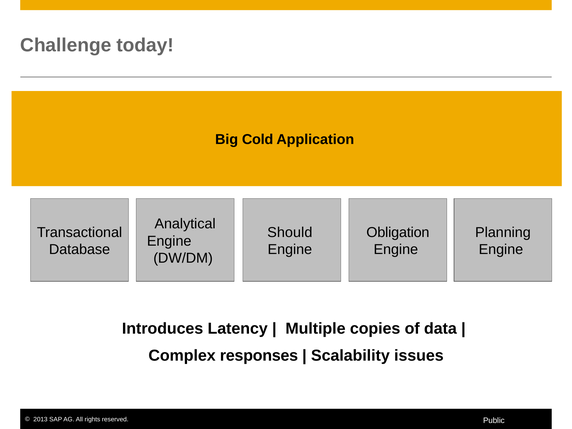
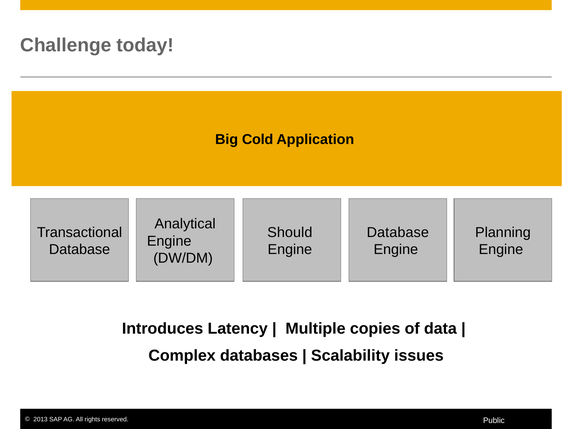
Obligation: Obligation -> Database (398, 232)
responses: responses -> databases (259, 355)
